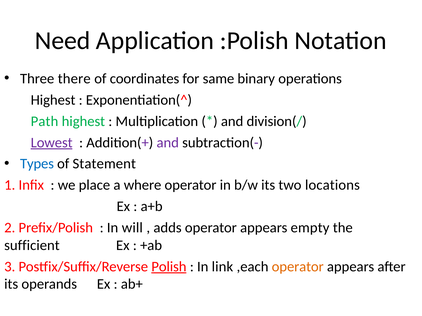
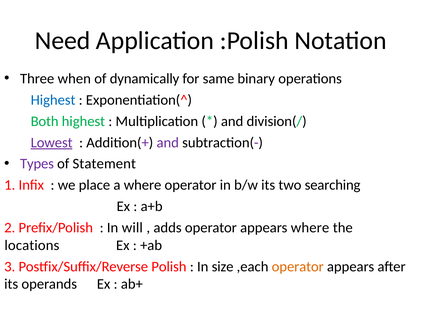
there: there -> when (74, 79)
coordinates: coordinates -> dynamically (145, 79)
Highest colour: black -> blue (53, 100)
Path: Path -> Both (45, 121)
Types colour: blue -> purple (37, 164)
locations: locations -> searching (333, 185)
appears empty: empty -> where (310, 228)
sufficient: sufficient -> locations (32, 246)
Polish underline: present -> none (169, 267)
link: link -> size (223, 267)
